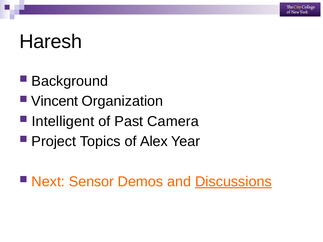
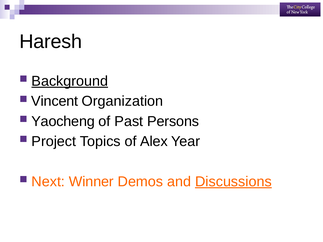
Background underline: none -> present (70, 81)
Intelligent: Intelligent -> Yaocheng (63, 121)
Camera: Camera -> Persons (173, 121)
Sensor: Sensor -> Winner (91, 182)
